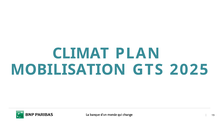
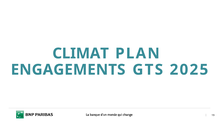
MOBILISATION: MOBILISATION -> ENGAGEMENTS (68, 70)
